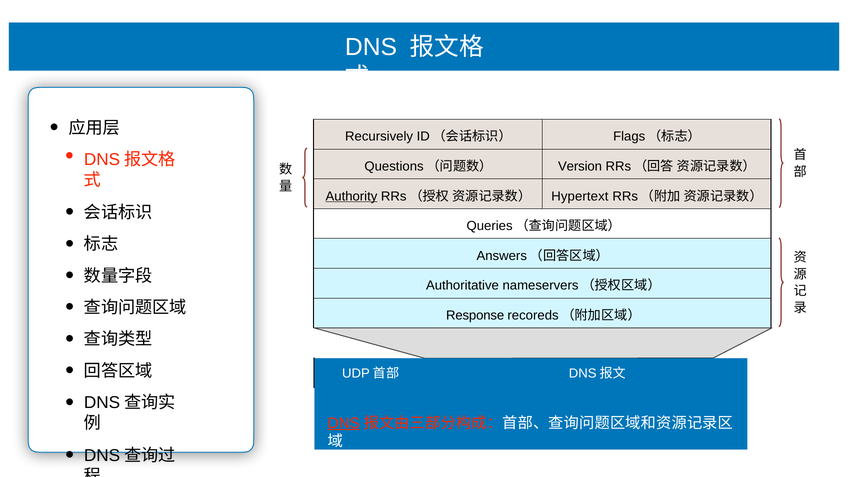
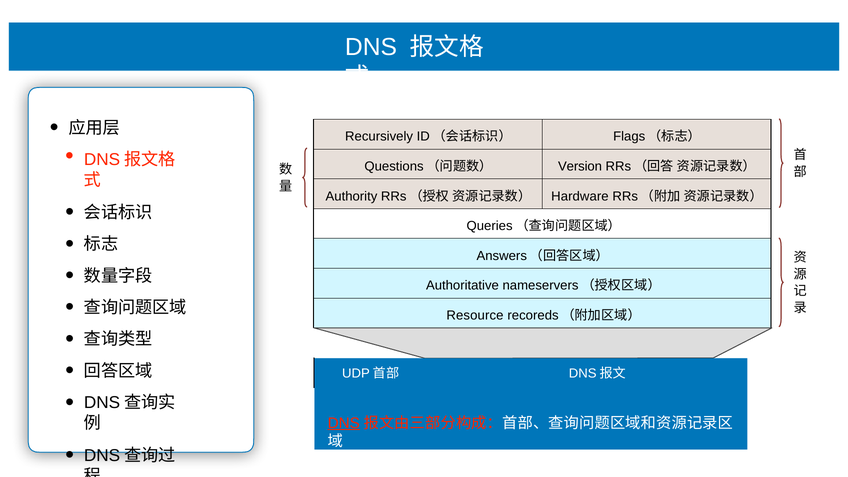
Authority underline: present -> none (351, 196)
Hypertext: Hypertext -> Hardware (580, 196)
Response: Response -> Resource (475, 315)
